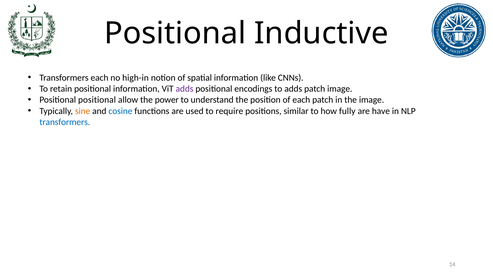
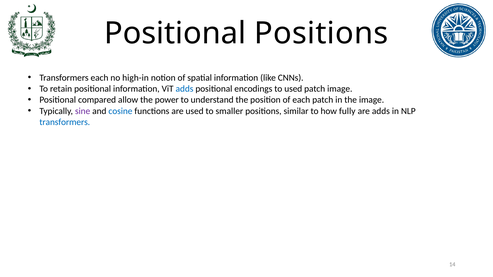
Positional Inductive: Inductive -> Positions (321, 33)
adds colour: purple -> blue (185, 89)
to adds: adds -> used (293, 89)
Positional positional: positional -> compared (97, 100)
sine colour: orange -> purple (83, 111)
require: require -> smaller (229, 111)
are have: have -> adds (381, 111)
